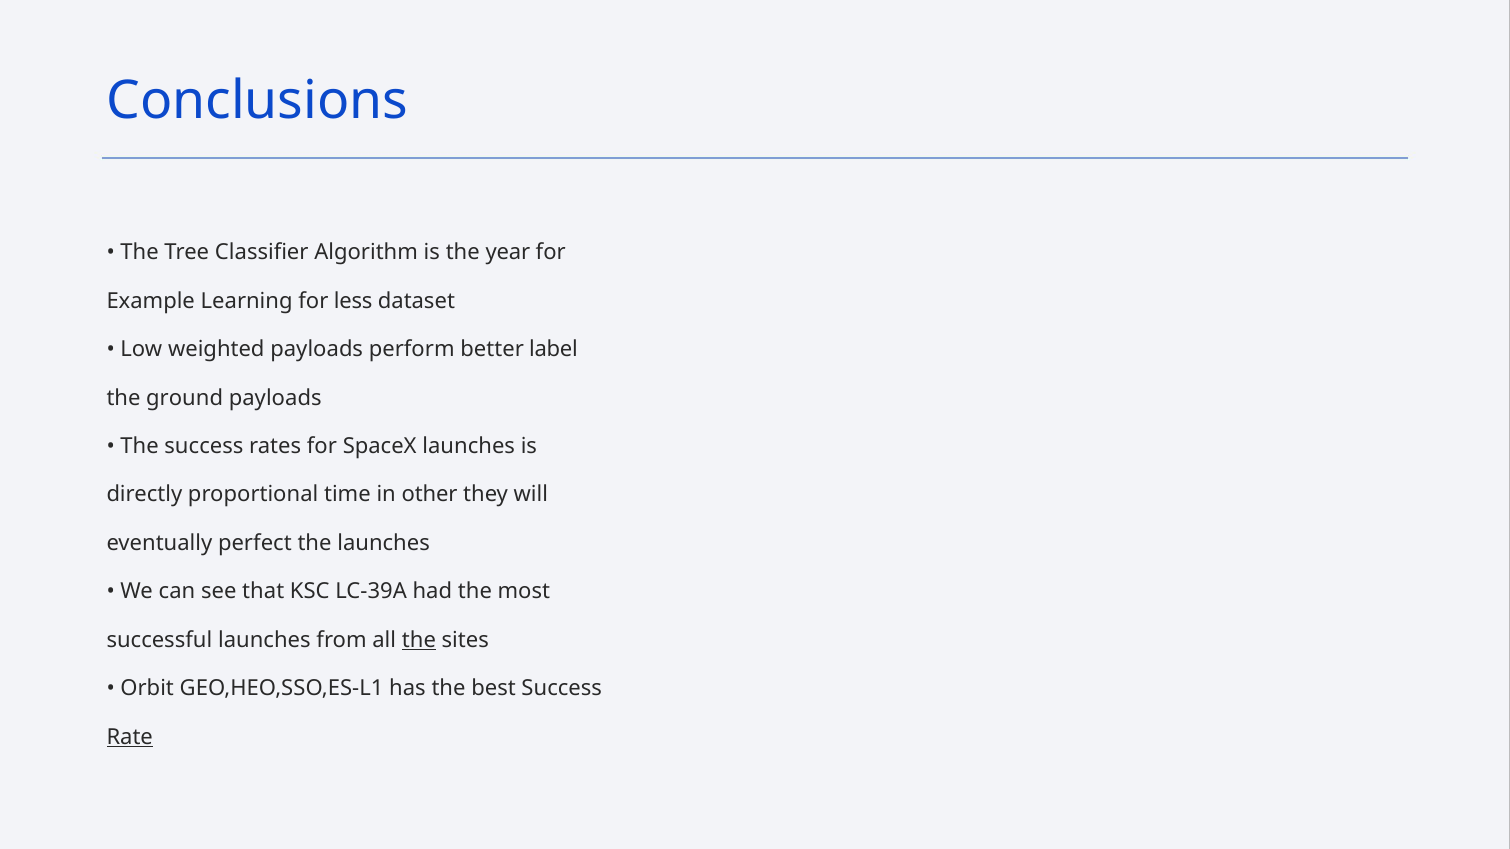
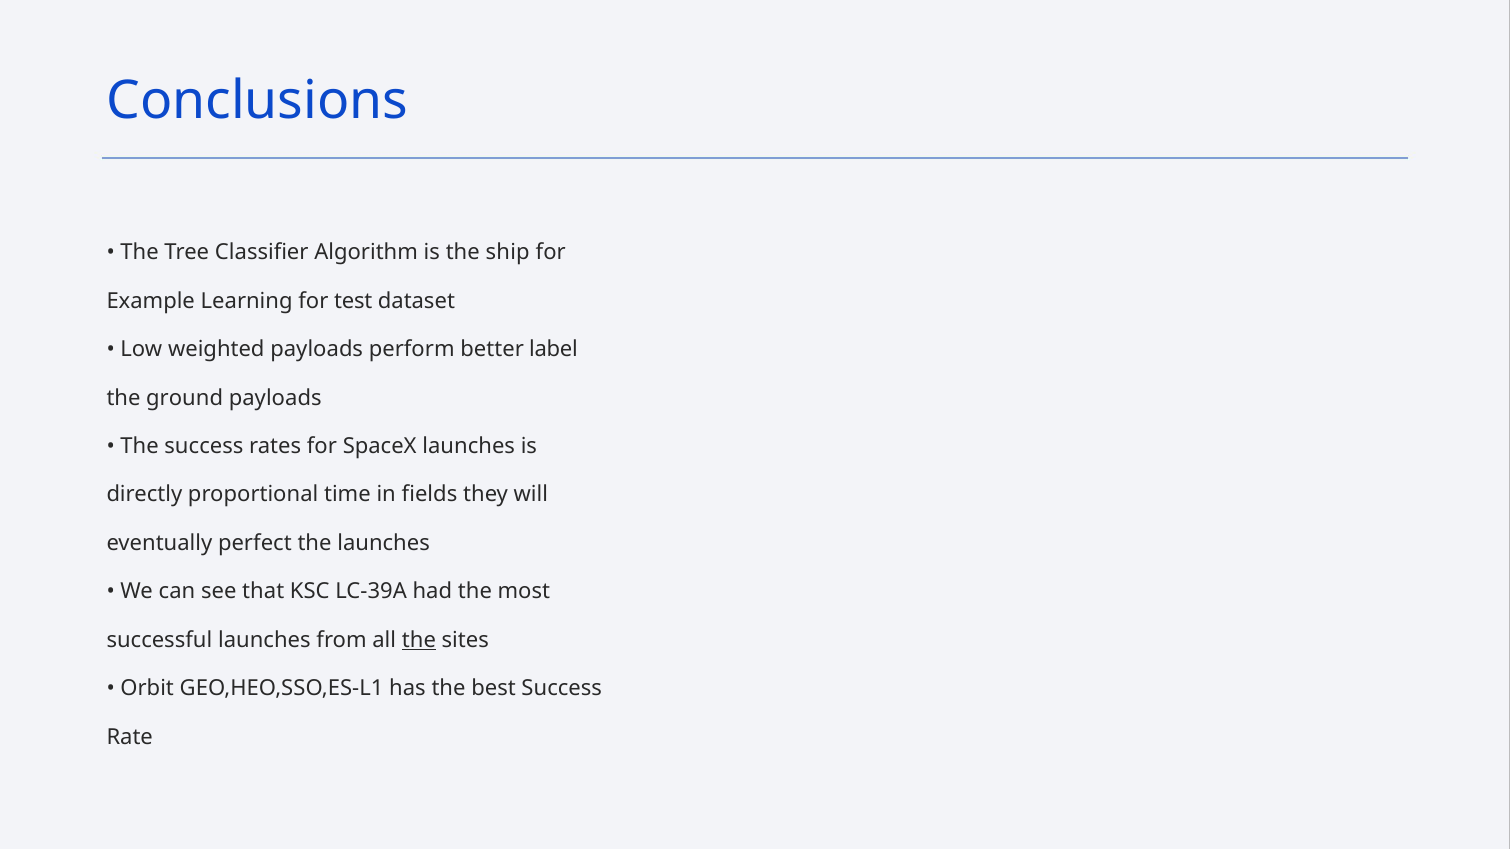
year: year -> ship (508, 253)
less: less -> test (353, 301)
other: other -> fields (430, 495)
Rate underline: present -> none (130, 737)
